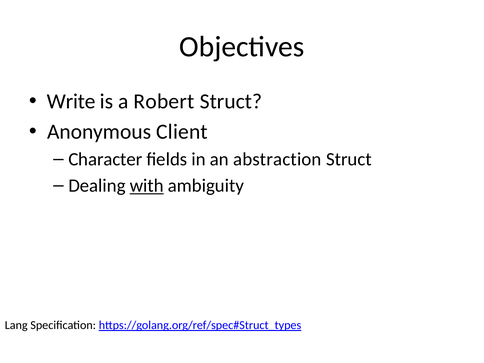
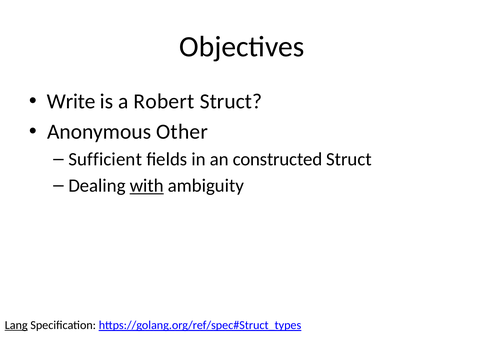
Client: Client -> Other (182, 132)
Character: Character -> Sufficient (105, 159)
abstraction: abstraction -> constructed (278, 159)
Lang underline: none -> present (16, 325)
